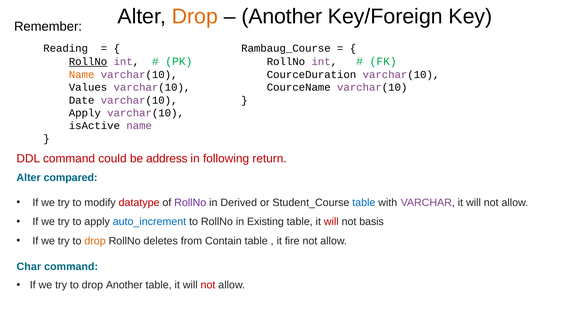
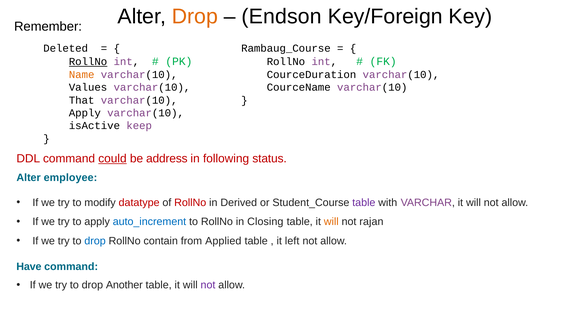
Another: Another -> Endson (282, 16)
Reading: Reading -> Deleted (66, 48)
Date: Date -> That (82, 100)
isActive name: name -> keep (139, 126)
could underline: none -> present (112, 158)
return: return -> status (270, 158)
compared: compared -> employee (70, 177)
RollNo colour: purple -> red (190, 202)
table colour: blue -> purple (364, 202)
Existing: Existing -> Closing (265, 221)
will colour: red -> orange (331, 221)
basis: basis -> rajan (371, 221)
drop colour: orange -> blue (95, 241)
deletes: deletes -> contain (161, 241)
Contain: Contain -> Applied (223, 241)
fire: fire -> left (292, 241)
Char: Char -> Have (29, 266)
not colour: red -> purple (208, 285)
